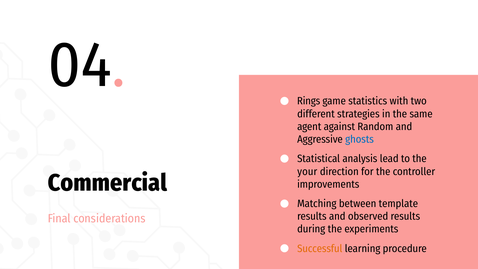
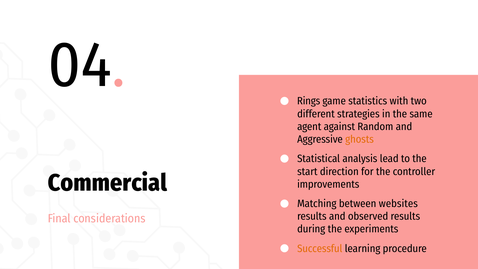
ghosts colour: blue -> orange (360, 139)
your: your -> start (307, 171)
template: template -> websites (398, 204)
